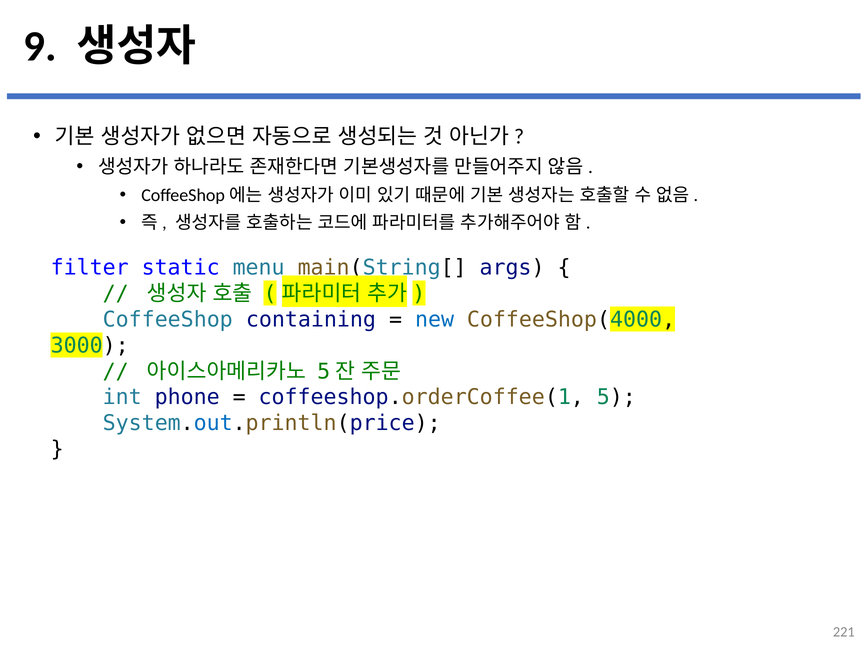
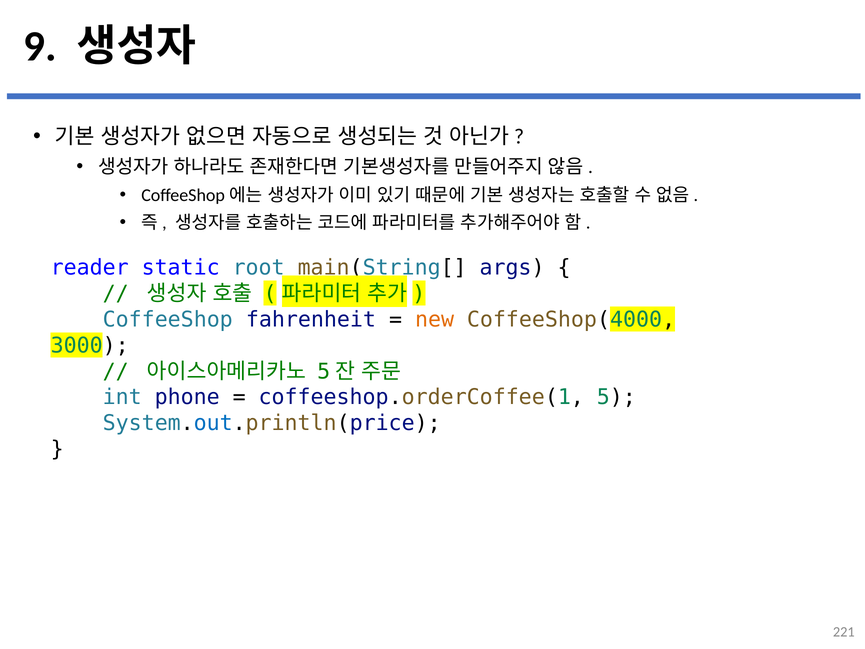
filter: filter -> reader (90, 267)
menu: menu -> root (259, 267)
containing: containing -> fahrenheit (311, 319)
new colour: blue -> orange (435, 319)
